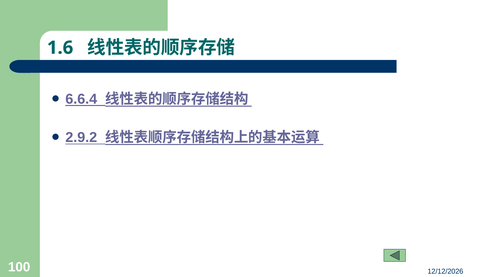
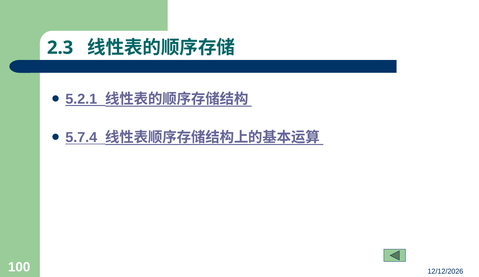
1.6: 1.6 -> 2.3 (60, 48)
6.6.4: 6.6.4 -> 5.2.1 (81, 99)
2.9.2: 2.9.2 -> 5.7.4 (81, 137)
